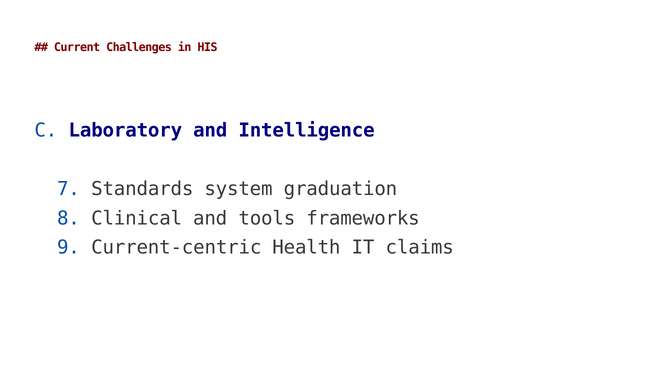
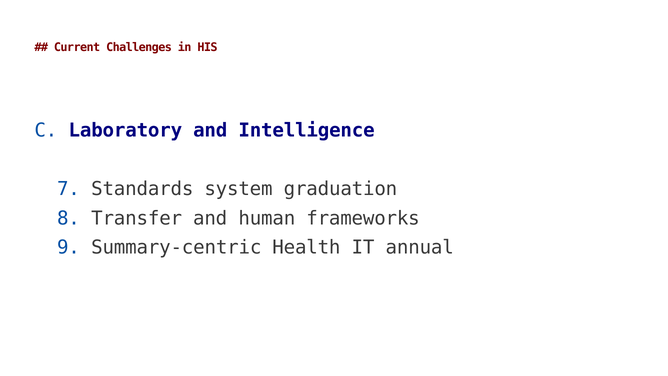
Clinical: Clinical -> Transfer (137, 218)
tools: tools -> human (267, 218)
Current-centric: Current-centric -> Summary-centric (176, 247)
claims: claims -> annual (420, 247)
